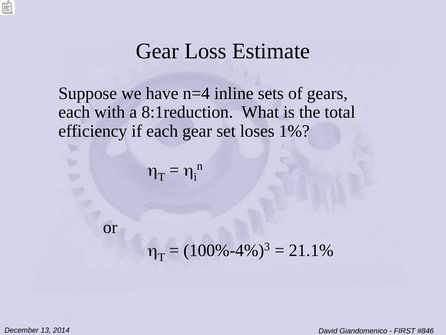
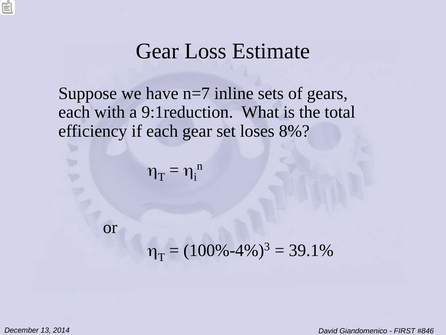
n=4: n=4 -> n=7 (196, 93)
8:1reduction: 8:1reduction -> 9:1reduction (187, 112)
1%: 1% -> 8% (294, 131)
21.1%: 21.1% -> 39.1% (311, 250)
